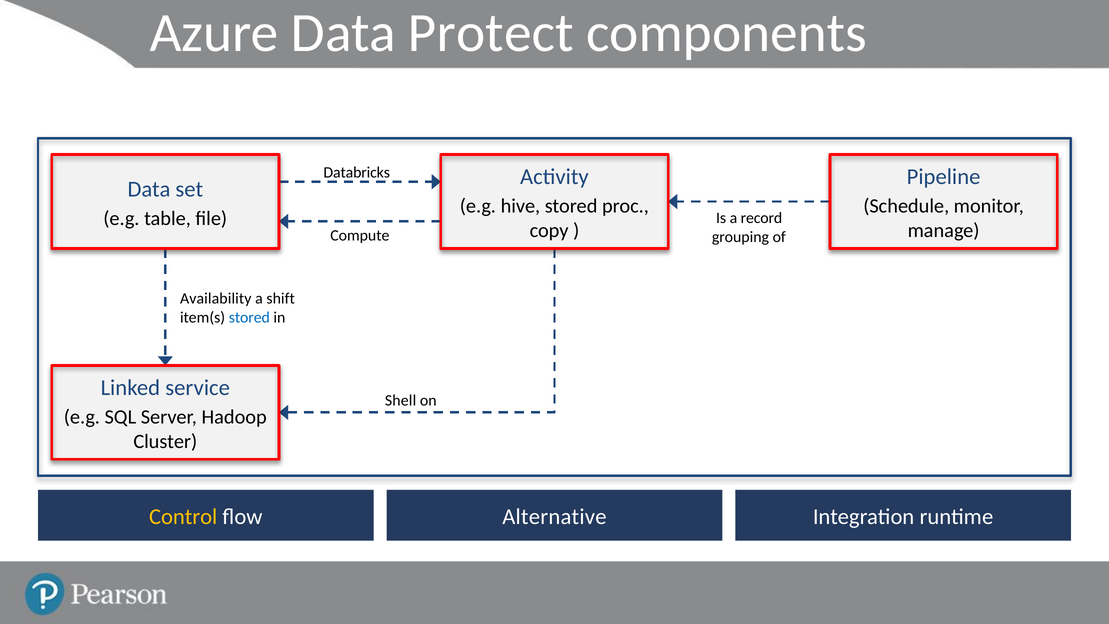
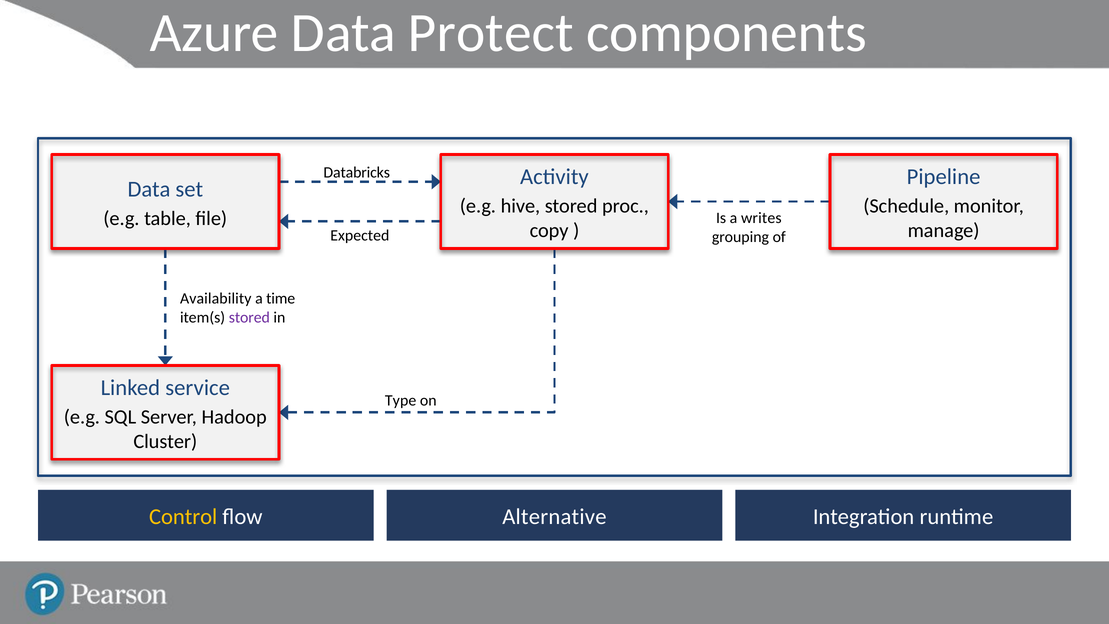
record: record -> writes (761, 218)
Compute: Compute -> Expected (360, 235)
shift: shift -> time (281, 298)
stored colour: blue -> purple (249, 318)
Shell: Shell -> Type (401, 400)
